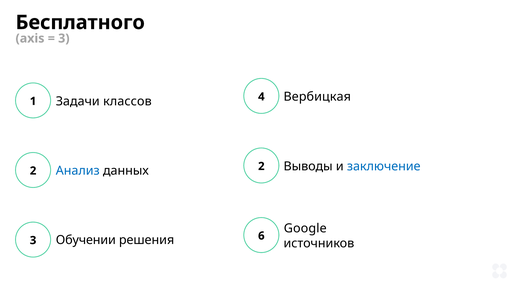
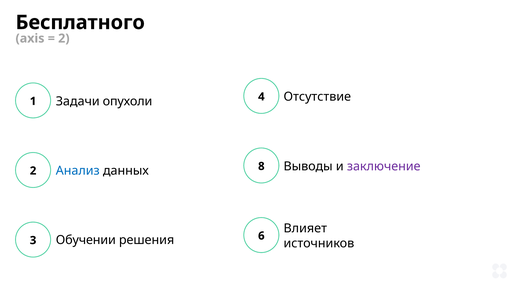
3: 3 -> 2 (64, 38)
классов: классов -> опухоли (128, 102)
Вербицкая: Вербицкая -> Отсутствие (317, 97)
данных 2: 2 -> 8 (261, 167)
заключение colour: blue -> purple (384, 167)
Google: Google -> Влияет (305, 229)
